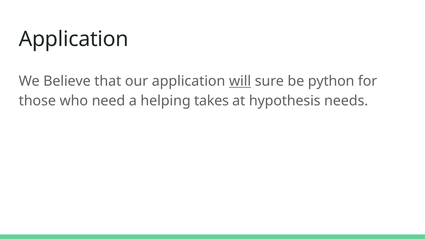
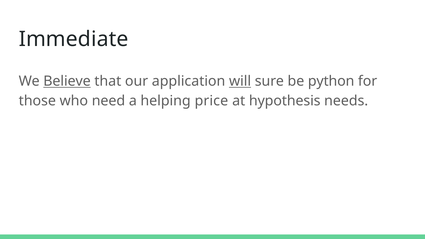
Application: Application -> Immediate (74, 39)
Believe underline: none -> present (67, 81)
takes: takes -> price (211, 101)
